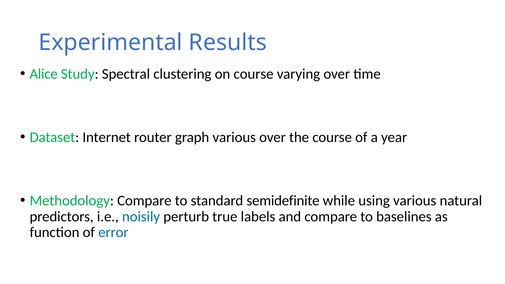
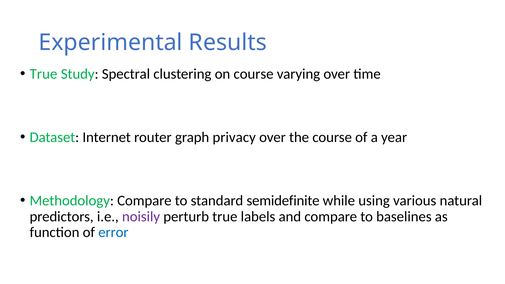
Alice: Alice -> True (43, 74)
graph various: various -> privacy (234, 137)
noisily colour: blue -> purple (141, 217)
